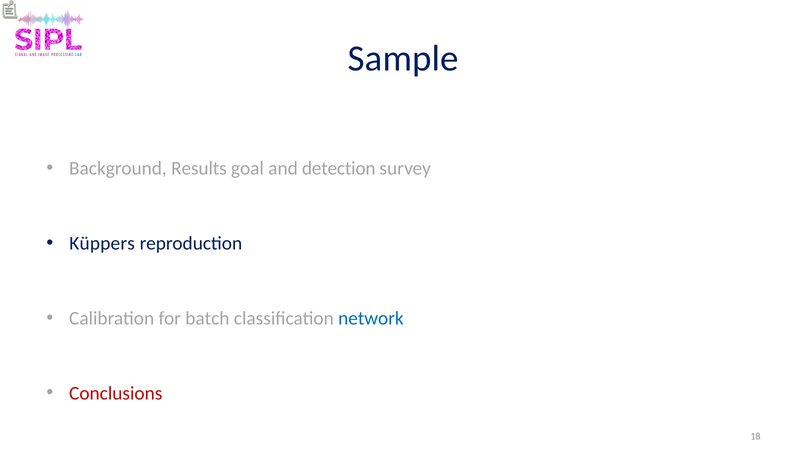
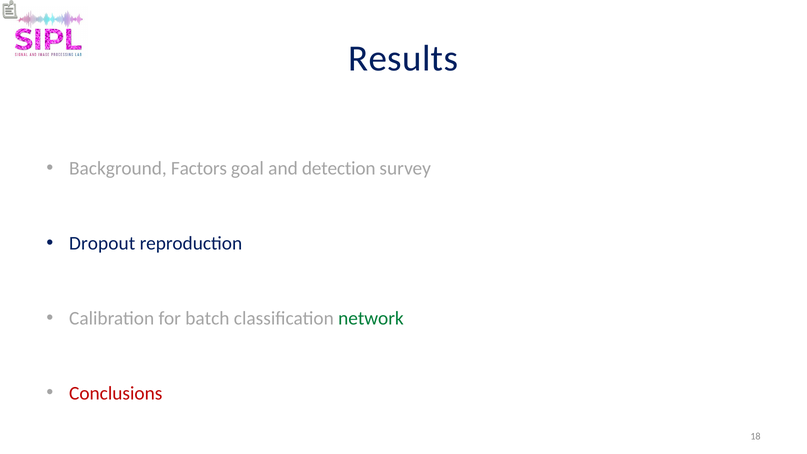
Sample: Sample -> Results (403, 59)
Results: Results -> Factors (199, 168)
Küppers: Küppers -> Dropout (102, 243)
network colour: blue -> green (371, 318)
